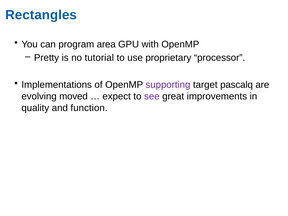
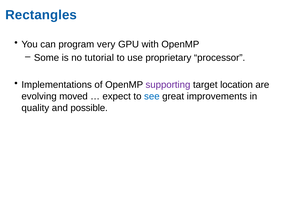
area: area -> very (106, 44)
Pretty: Pretty -> Some (47, 58)
pascalq: pascalq -> location (237, 85)
see colour: purple -> blue (152, 96)
function: function -> possible (89, 108)
